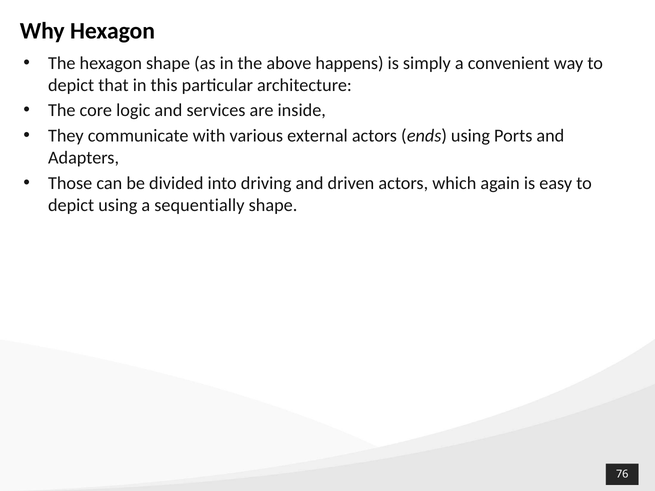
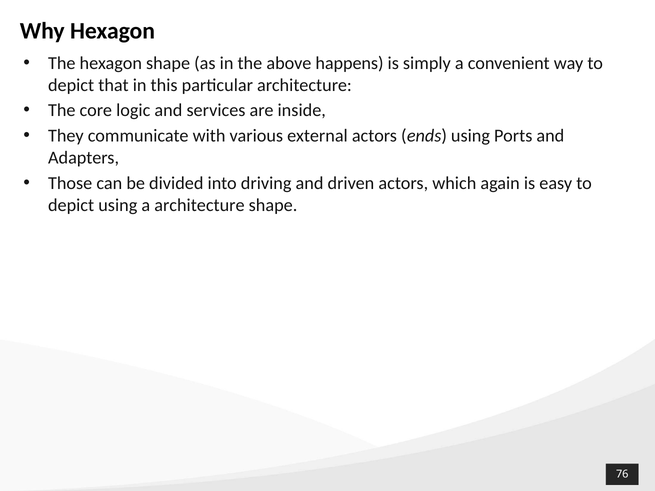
a sequentially: sequentially -> architecture (199, 205)
